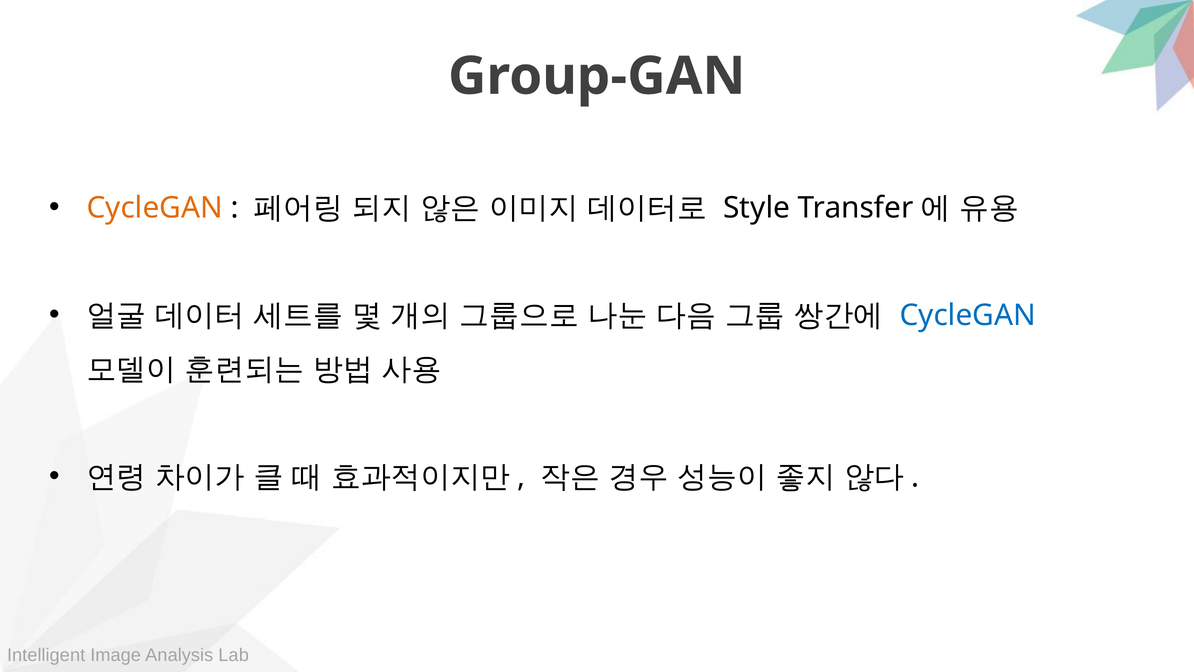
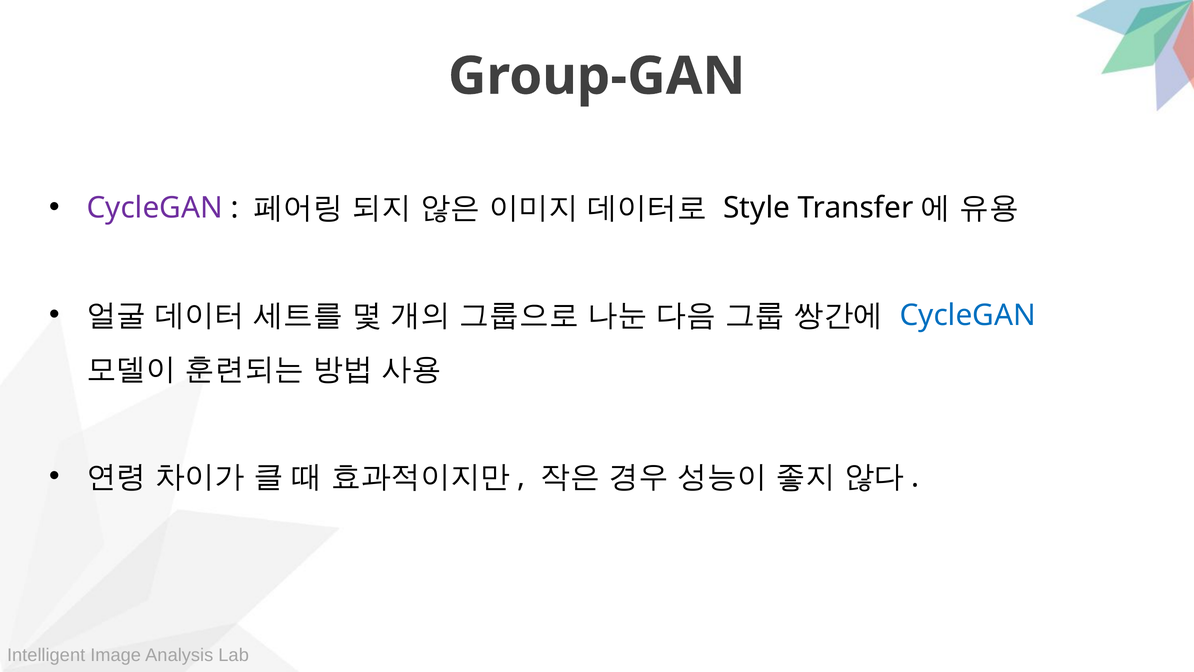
CycleGAN colour: orange -> purple (155, 208)
